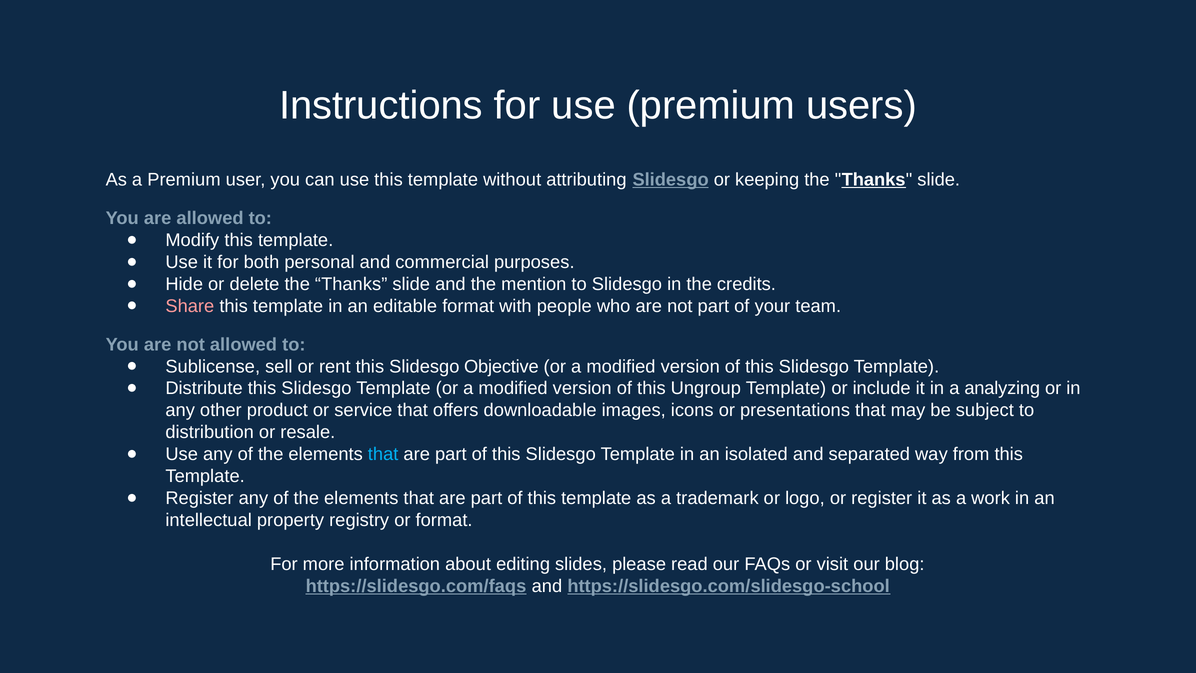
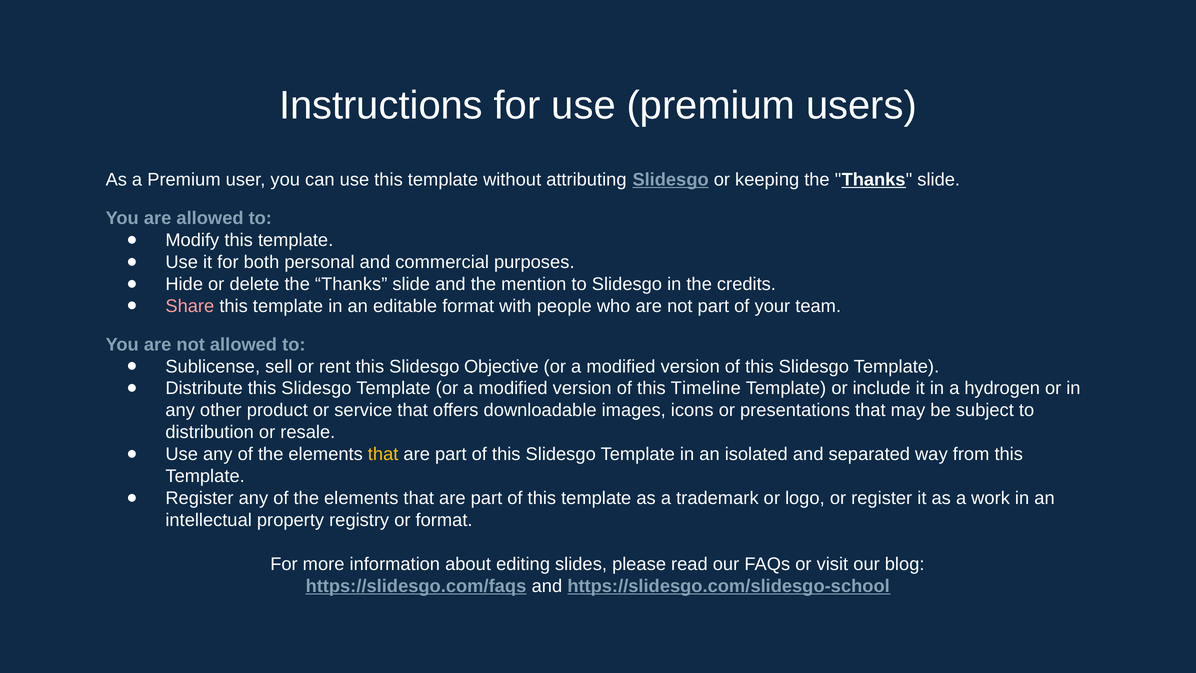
Ungroup: Ungroup -> Timeline (706, 388)
analyzing: analyzing -> hydrogen (1002, 388)
that colour: light blue -> yellow (383, 454)
